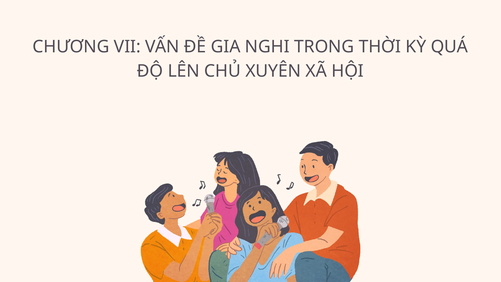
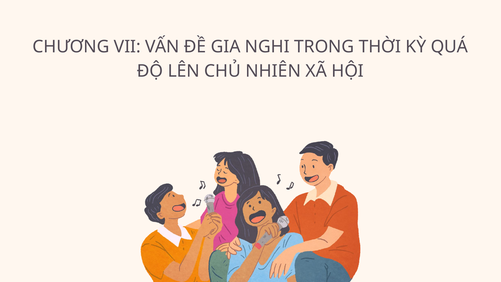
XUYÊN: XUYÊN -> NHIÊN (273, 71)
